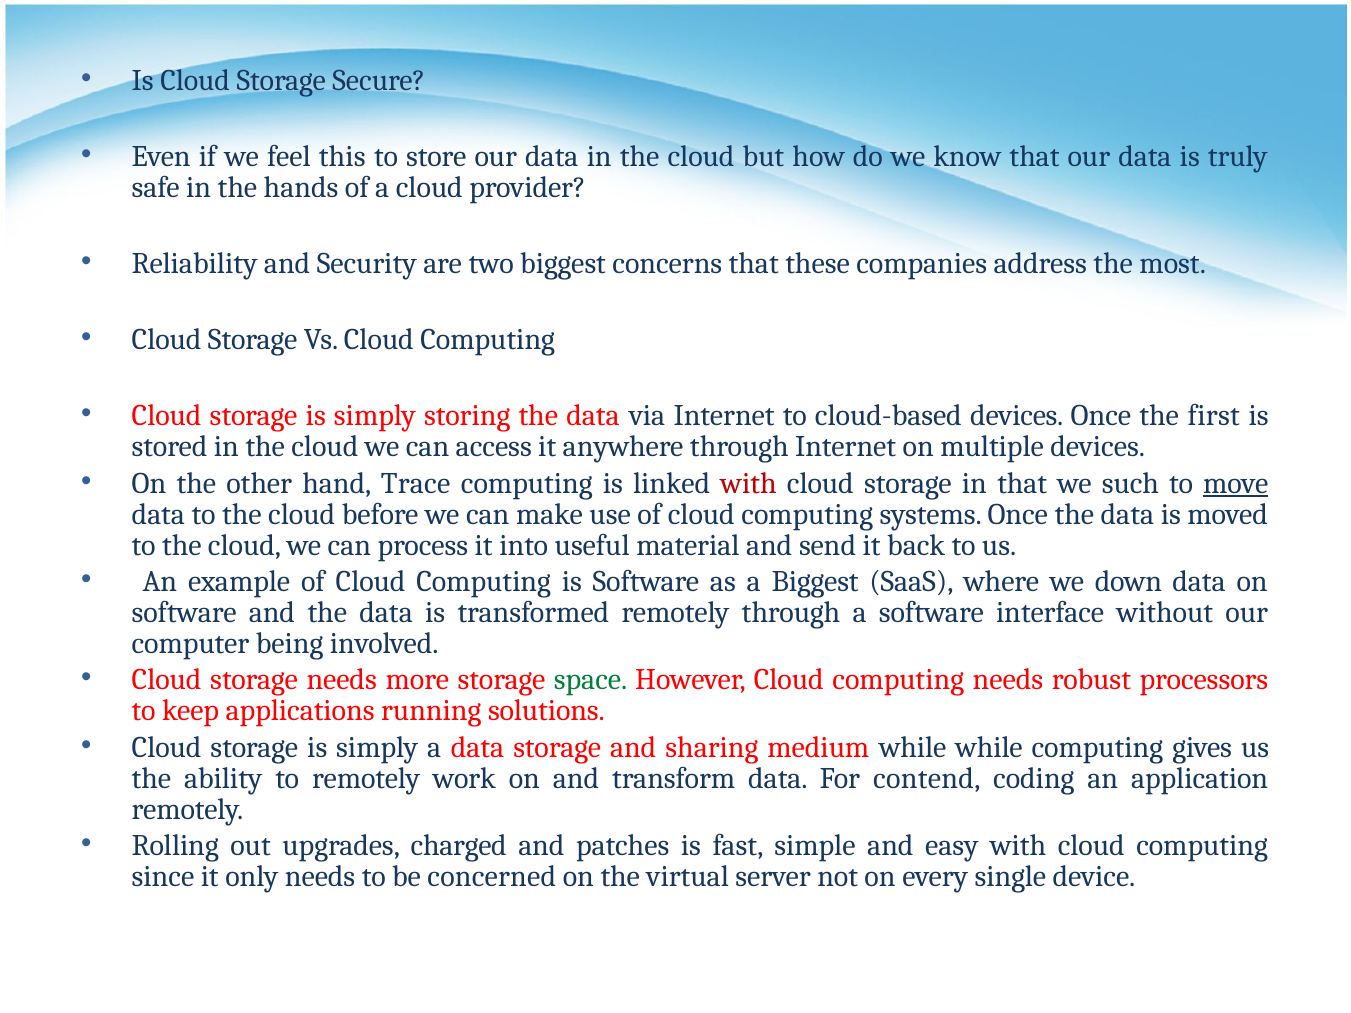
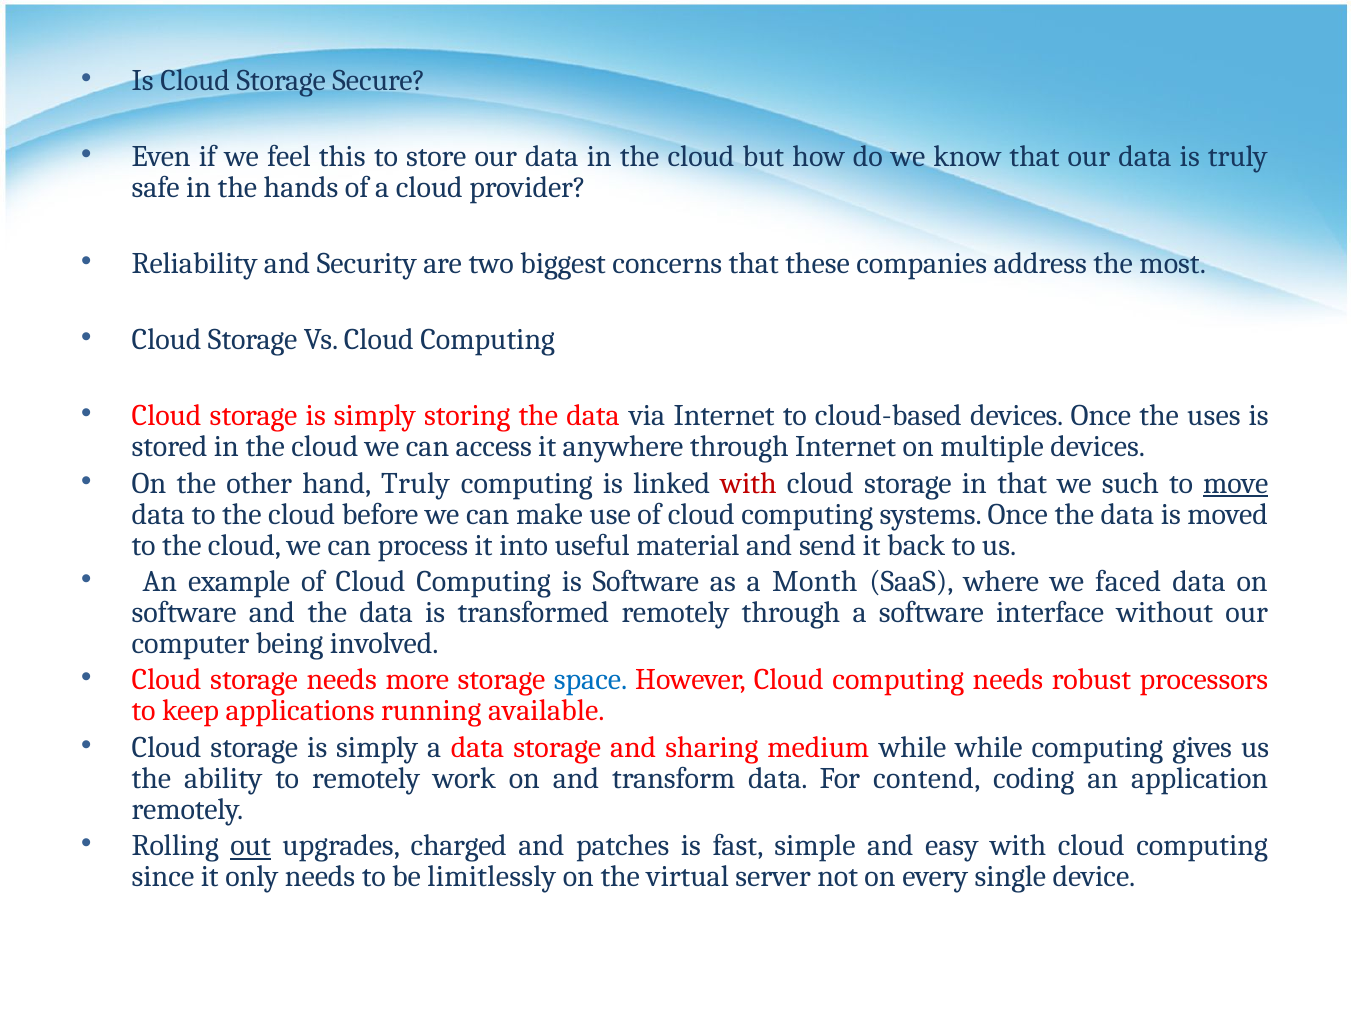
first: first -> uses (1214, 416)
hand Trace: Trace -> Truly (416, 483)
a Biggest: Biggest -> Month (815, 582)
down: down -> faced (1128, 582)
space colour: green -> blue (591, 680)
solutions: solutions -> available (546, 711)
out underline: none -> present (251, 846)
concerned: concerned -> limitlessly (492, 877)
